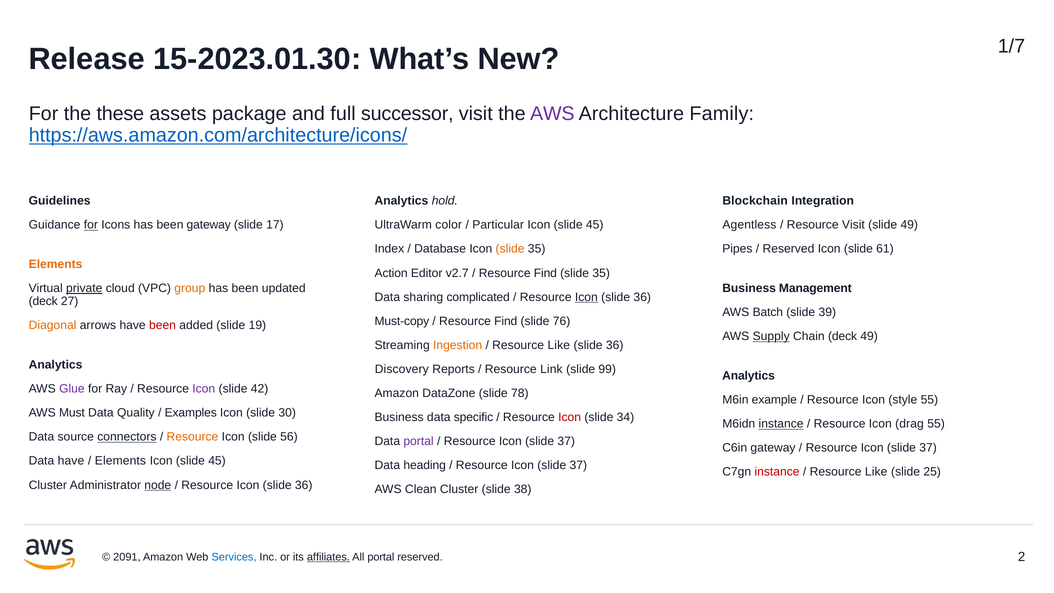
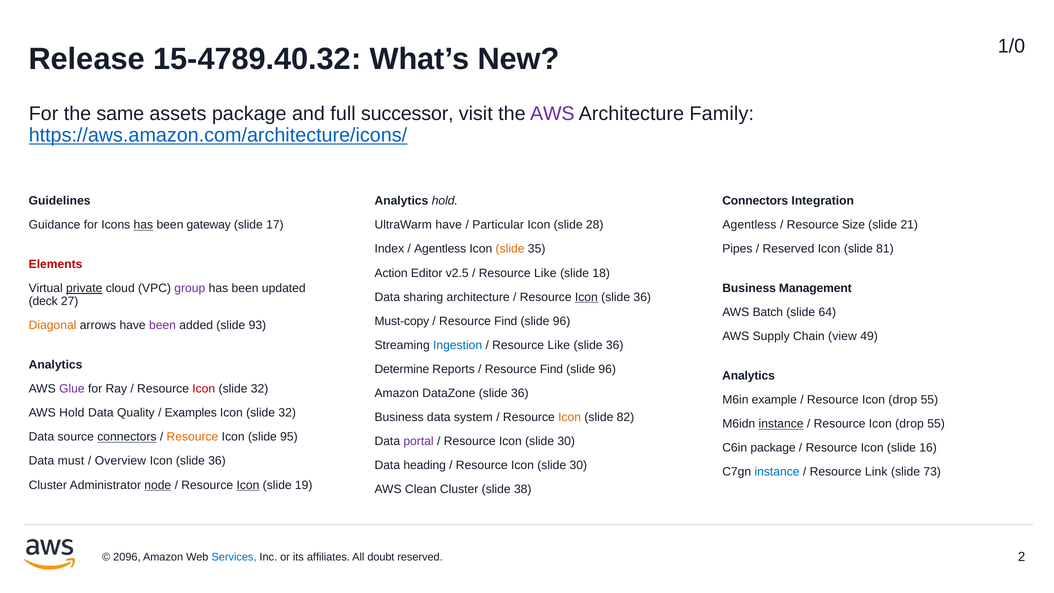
1/7: 1/7 -> 1/0 (1011, 46)
15-2023.01.30: 15-2023.01.30 -> 15-4789.40.32 (257, 59)
these: these -> same (120, 114)
Blockchain: Blockchain -> Connectors (755, 201)
for underline: present -> none (91, 225)
has underline: none -> present (143, 225)
UltraWarm color: color -> have (449, 225)
45: 45 -> 28 (595, 225)
Resource Visit: Visit -> Size (853, 225)
slide 49: 49 -> 21 (909, 225)
Database: Database -> Agentless (440, 249)
61: 61 -> 81 (885, 249)
Elements colour: orange -> red (56, 264)
v2.7: v2.7 -> v2.5 (457, 273)
Find: Find -> Like (545, 273)
35: 35 -> 18 (601, 273)
group colour: orange -> purple (190, 288)
sharing complicated: complicated -> architecture (478, 297)
39: 39 -> 64 (827, 312)
76: 76 -> 96 (562, 321)
been colour: red -> purple (163, 325)
19: 19 -> 93 (257, 325)
Supply underline: present -> none (771, 336)
Chain deck: deck -> view (842, 336)
Ingestion colour: orange -> blue (458, 345)
Discovery: Discovery -> Determine (402, 369)
Link: Link -> Find (552, 369)
99: 99 -> 96 (607, 369)
Icon colour: purple -> red (204, 389)
42: 42 -> 32 (260, 389)
DataZone slide 78: 78 -> 36 (520, 393)
style: style -> drop (903, 400)
AWS Must: Must -> Hold (72, 413)
30: 30 -> 32 (287, 413)
specific: specific -> system (473, 417)
Icon colour: red -> orange (570, 417)
34: 34 -> 82 (625, 417)
drag: drag -> drop (909, 424)
56: 56 -> 95 (289, 437)
37: 37 -> 30 (566, 441)
C6in gateway: gateway -> package (773, 448)
37: 37 -> 16 (928, 448)
Data have: have -> must (71, 461)
Elements: Elements -> Overview (120, 461)
45: 45 -> 36 (217, 461)
37: 37 -> 30 (578, 465)
instance colour: red -> blue (777, 472)
Like: Like -> Link (876, 472)
25: 25 -> 73 (932, 472)
Icon underline: none -> present (248, 485)
36: 36 -> 19 (304, 485)
2091: 2091 -> 2096 (127, 557)
affiliates underline: present -> none (328, 557)
All portal: portal -> doubt (381, 557)
